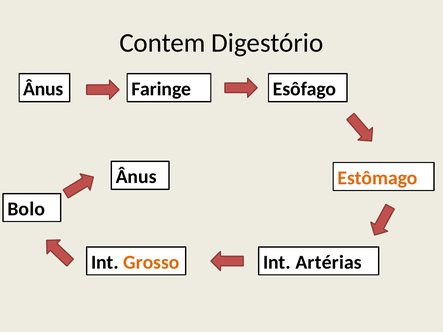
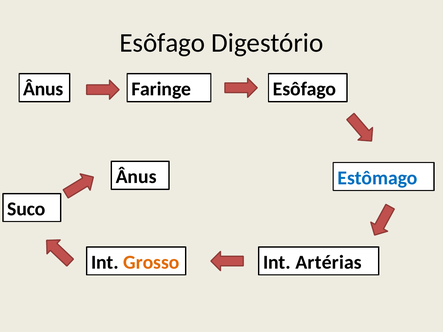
Contem: Contem -> Esôfago (162, 43)
Estômago colour: orange -> blue (378, 178)
Bolo: Bolo -> Suco (26, 209)
